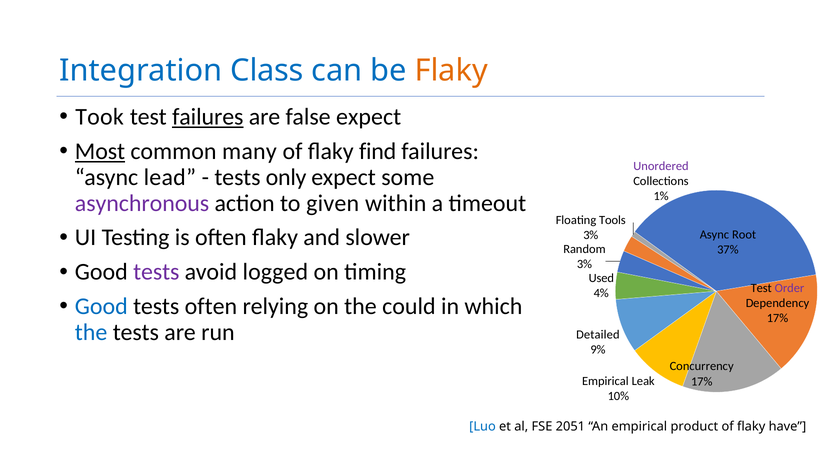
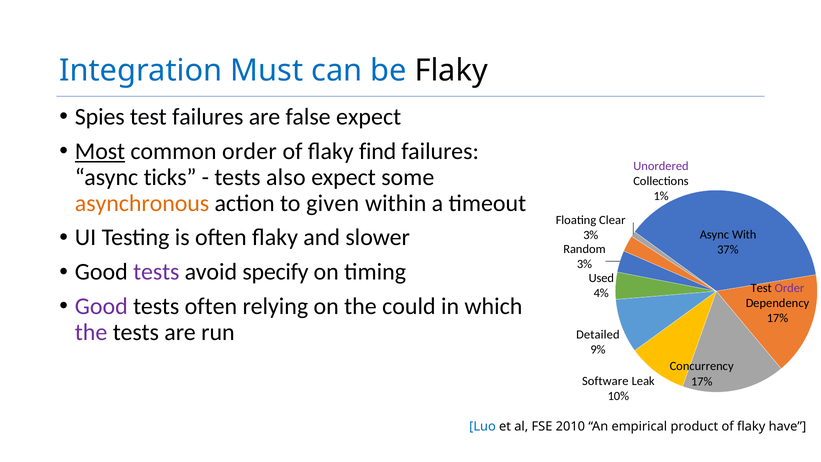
Class: Class -> Must (267, 71)
Flaky colour: orange -> black (451, 71)
Took: Took -> Spies (100, 117)
failures underline: present -> none (208, 117)
common many: many -> order (249, 151)
lead: lead -> ticks (170, 177)
only: only -> also (286, 177)
asynchronous colour: purple -> orange (142, 203)
Tools: Tools -> Clear (612, 220)
Root: Root -> With (744, 235)
logged: logged -> specify (275, 272)
Good colour: blue -> purple (101, 306)
the colour: blue -> purple (91, 332)
Empirical: Empirical -> Software (605, 381)
2051: 2051 -> 2010 (570, 426)
